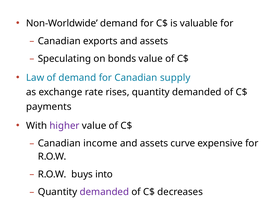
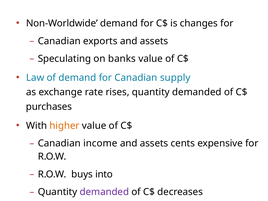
valuable: valuable -> changes (199, 23)
bonds: bonds -> banks (122, 59)
payments: payments -> purchases (49, 107)
higher colour: purple -> orange (65, 126)
curve: curve -> cents (183, 143)
